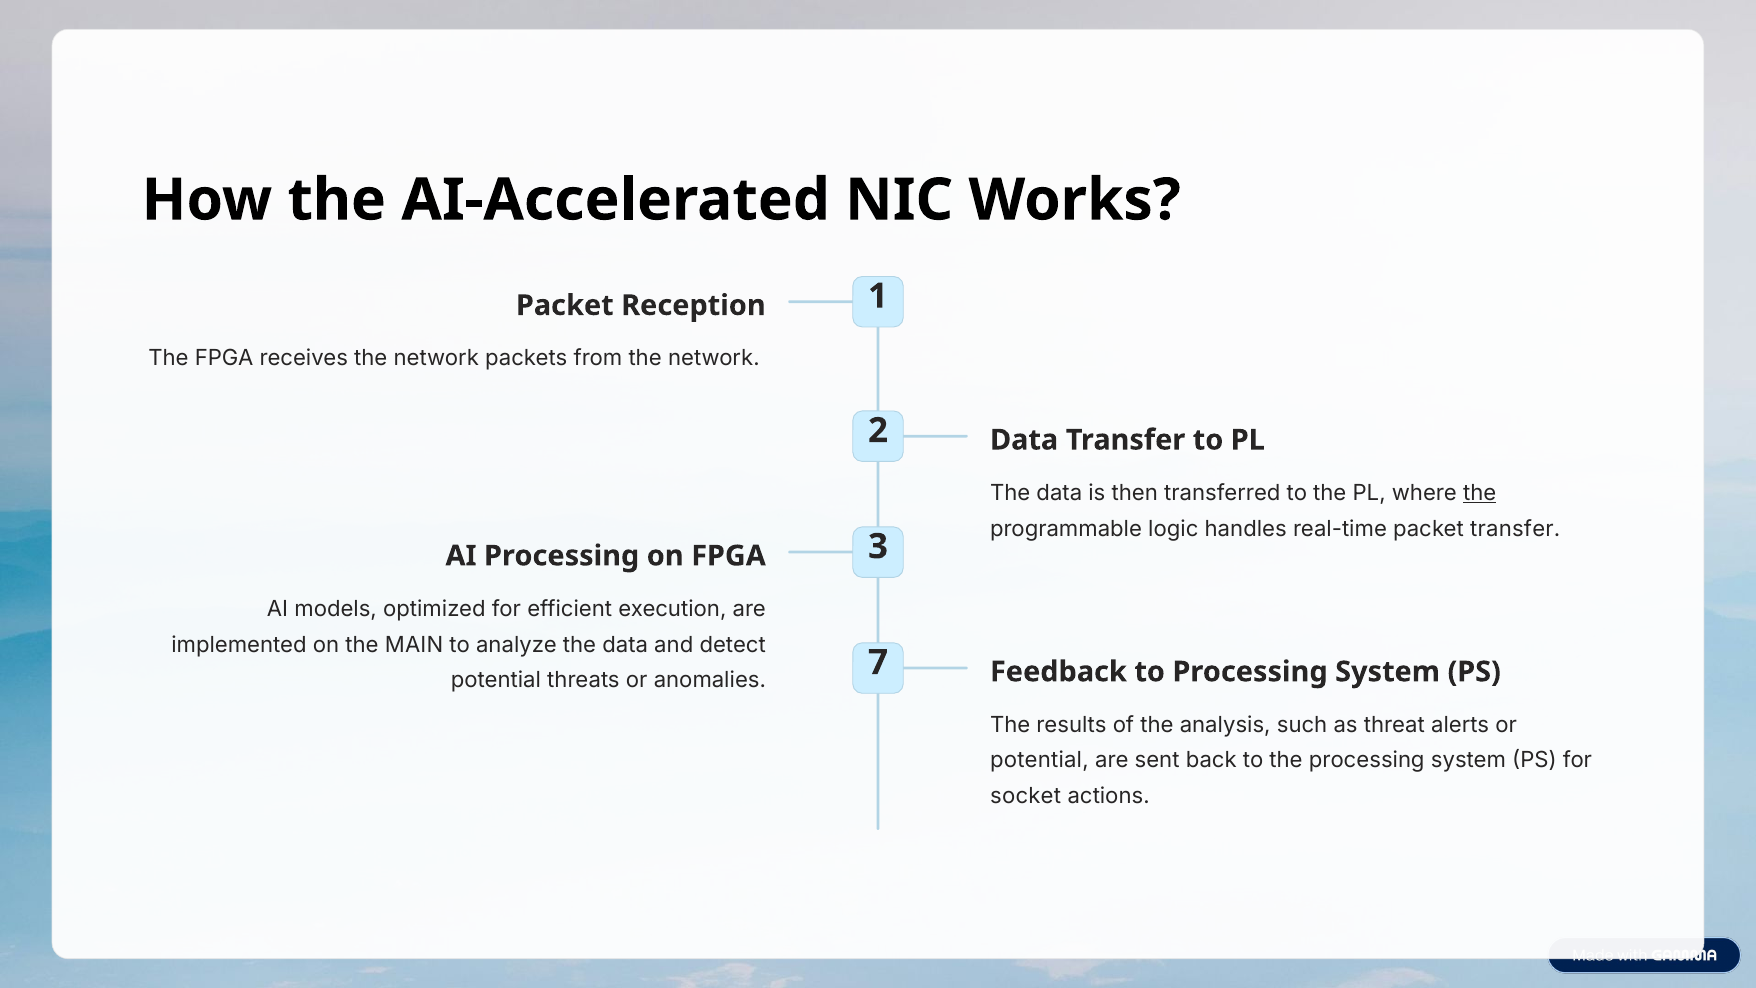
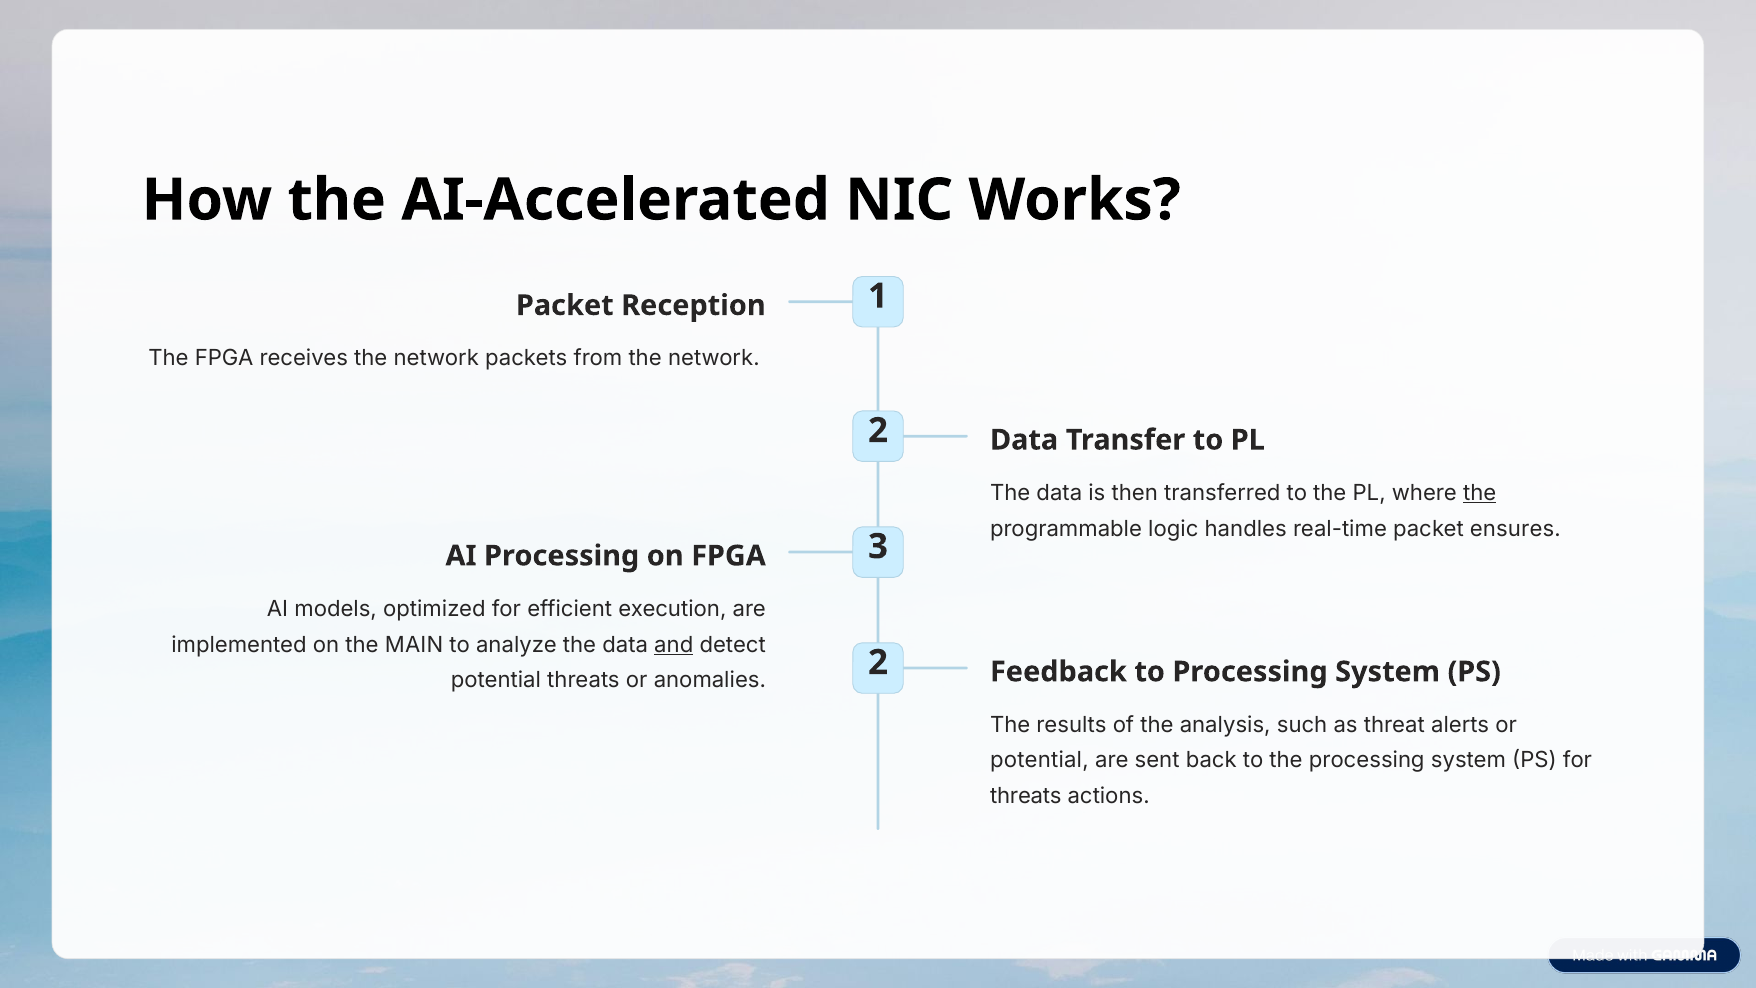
packet transfer: transfer -> ensures (1515, 529)
and underline: none -> present (674, 645)
anomalies 7: 7 -> 2 (878, 662)
socket: socket -> threats (1026, 796)
